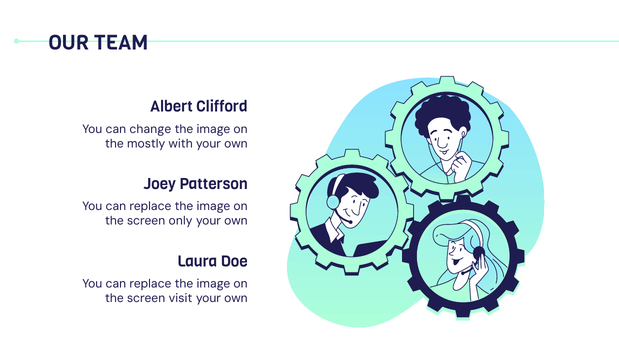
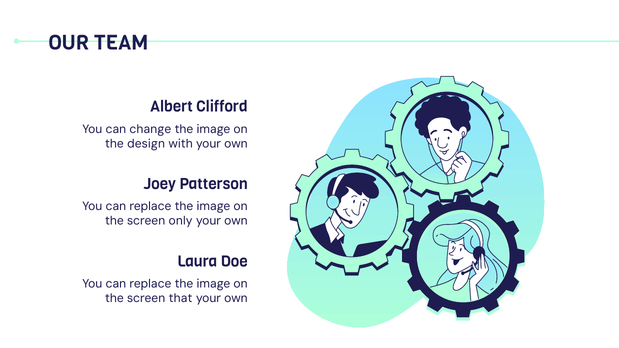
mostly: mostly -> design (146, 144)
visit: visit -> that (181, 298)
